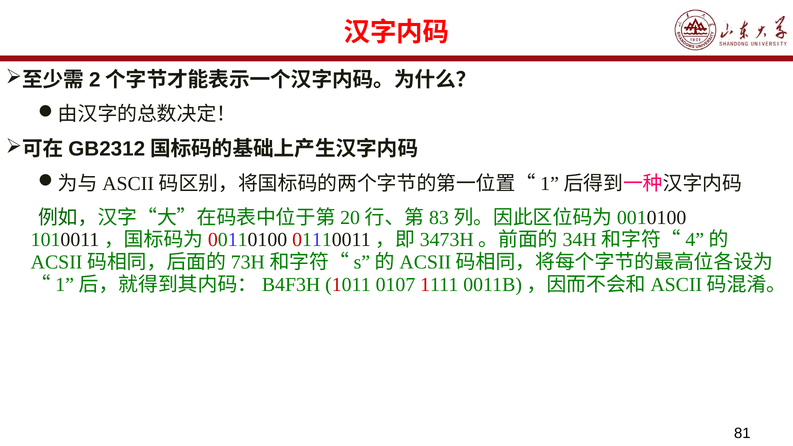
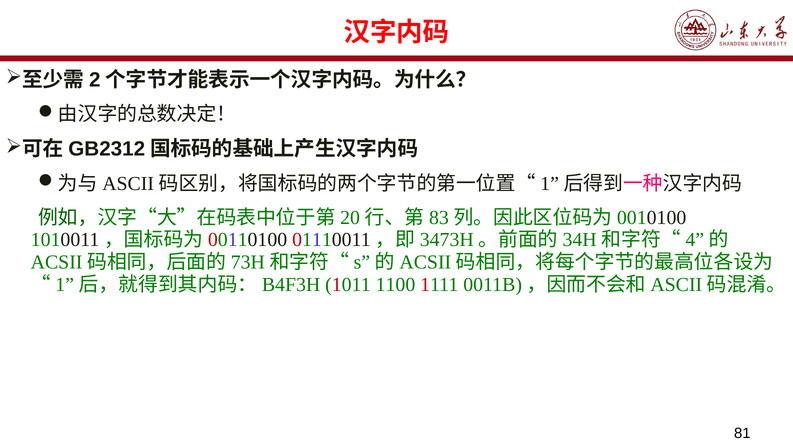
0107: 0107 -> 1100 (395, 285)
